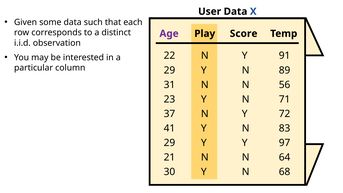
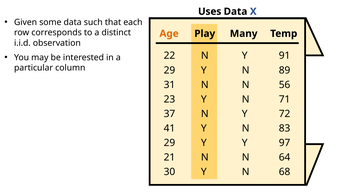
User: User -> Uses (210, 12)
Age colour: purple -> orange (169, 34)
Score: Score -> Many (244, 34)
